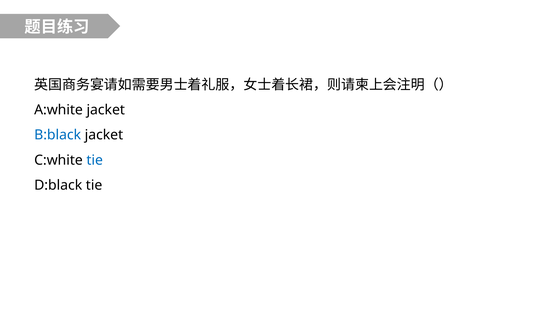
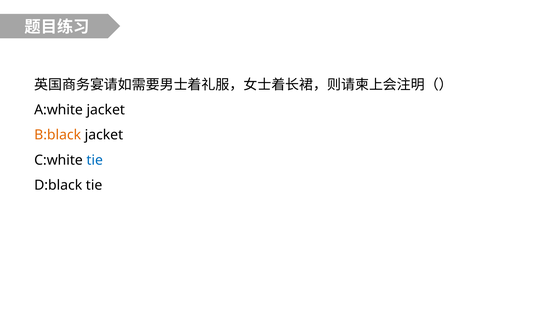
B:black colour: blue -> orange (58, 135)
